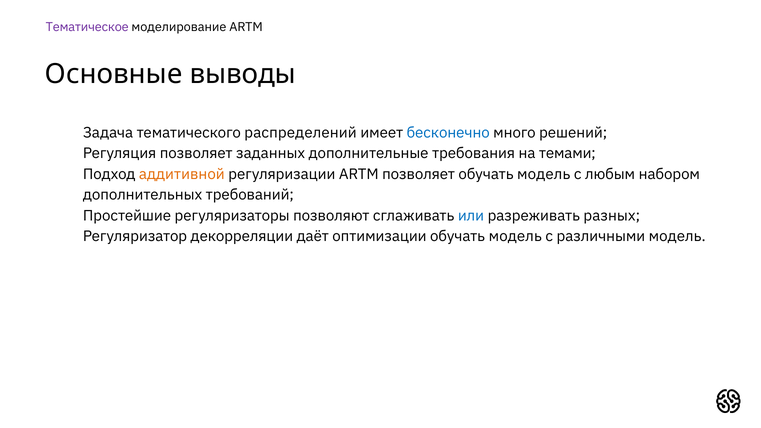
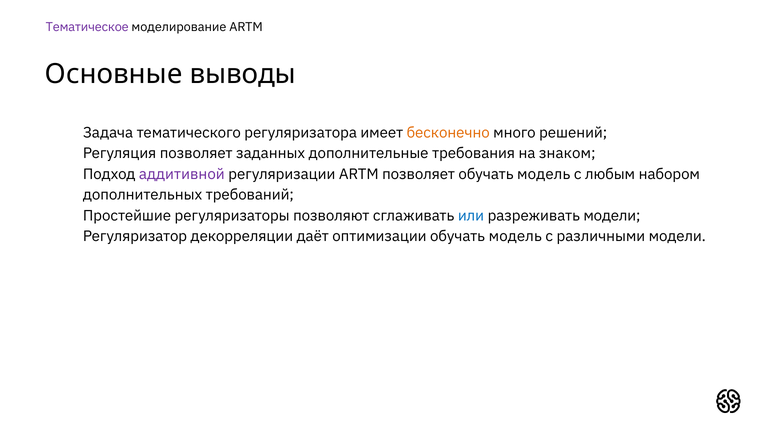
распределений: распределений -> регуляризатора (301, 133)
бесконечно colour: blue -> orange (448, 133)
темами: темами -> знаком (567, 153)
аддитивной colour: orange -> purple (182, 174)
разреживать разных: разных -> модели (612, 216)
различными модель: модель -> модели (677, 236)
